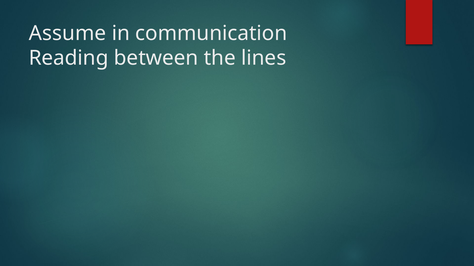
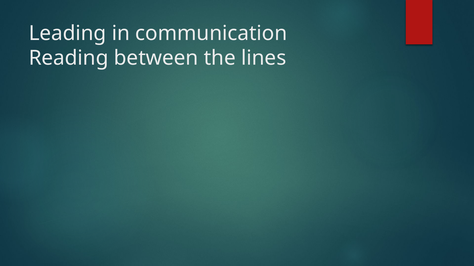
Assume: Assume -> Leading (68, 33)
